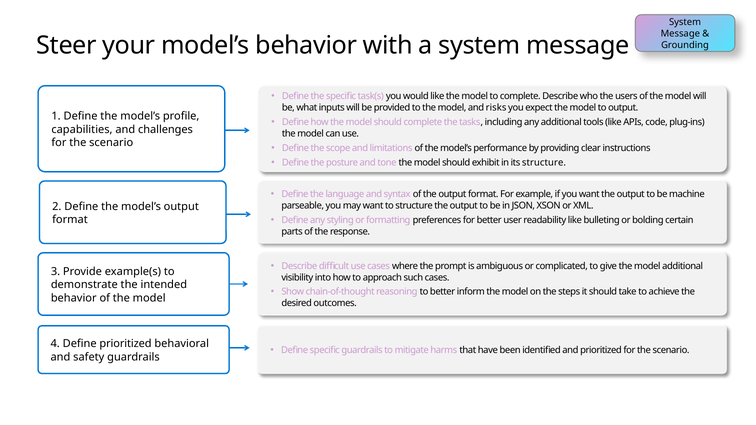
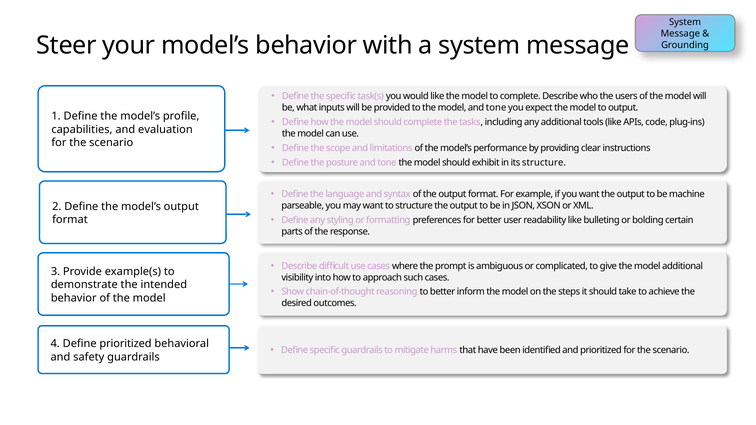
model and risks: risks -> tone (496, 108)
challenges: challenges -> evaluation (165, 130)
